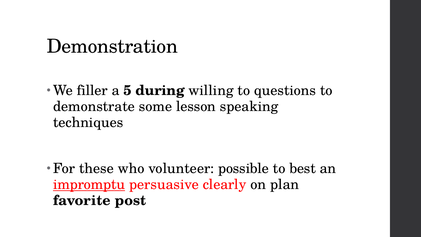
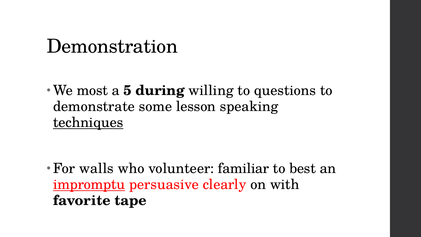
filler: filler -> most (92, 90)
techniques underline: none -> present (88, 122)
these: these -> walls (96, 168)
possible: possible -> familiar (244, 168)
plan: plan -> with (285, 184)
post: post -> tape (131, 200)
